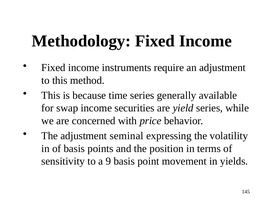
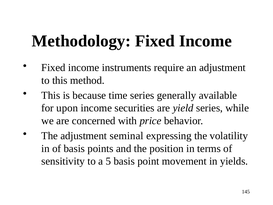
swap: swap -> upon (67, 108)
9: 9 -> 5 (108, 161)
